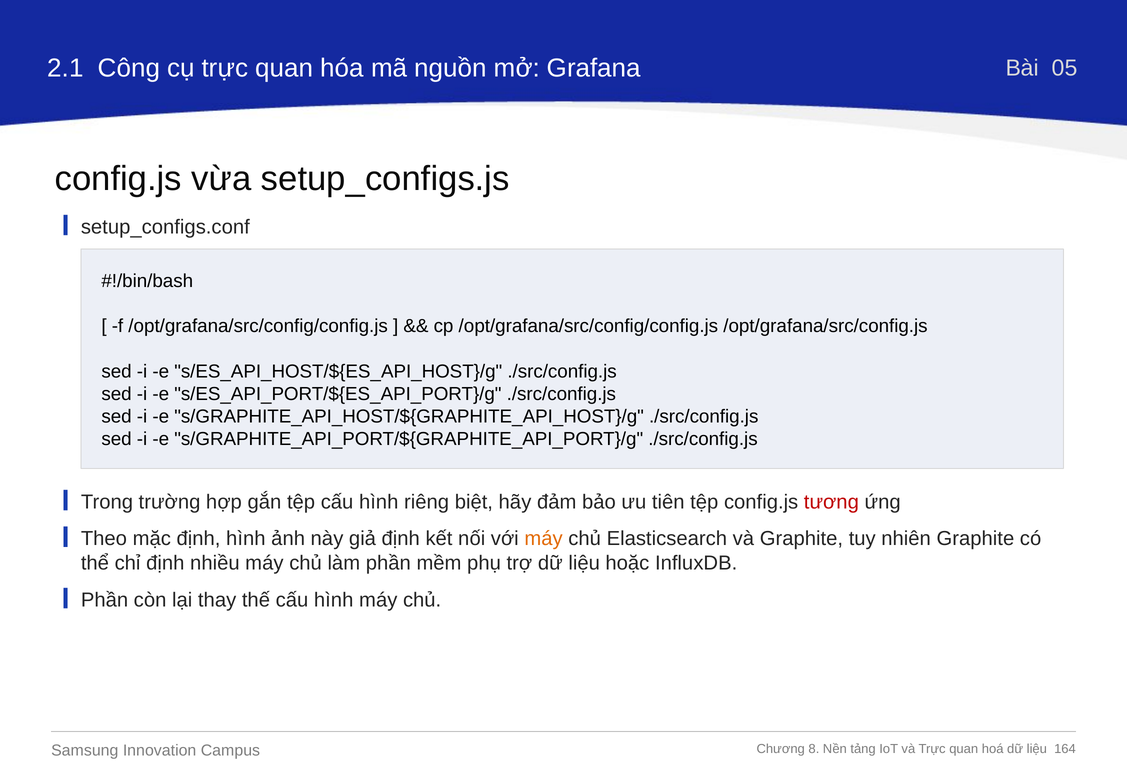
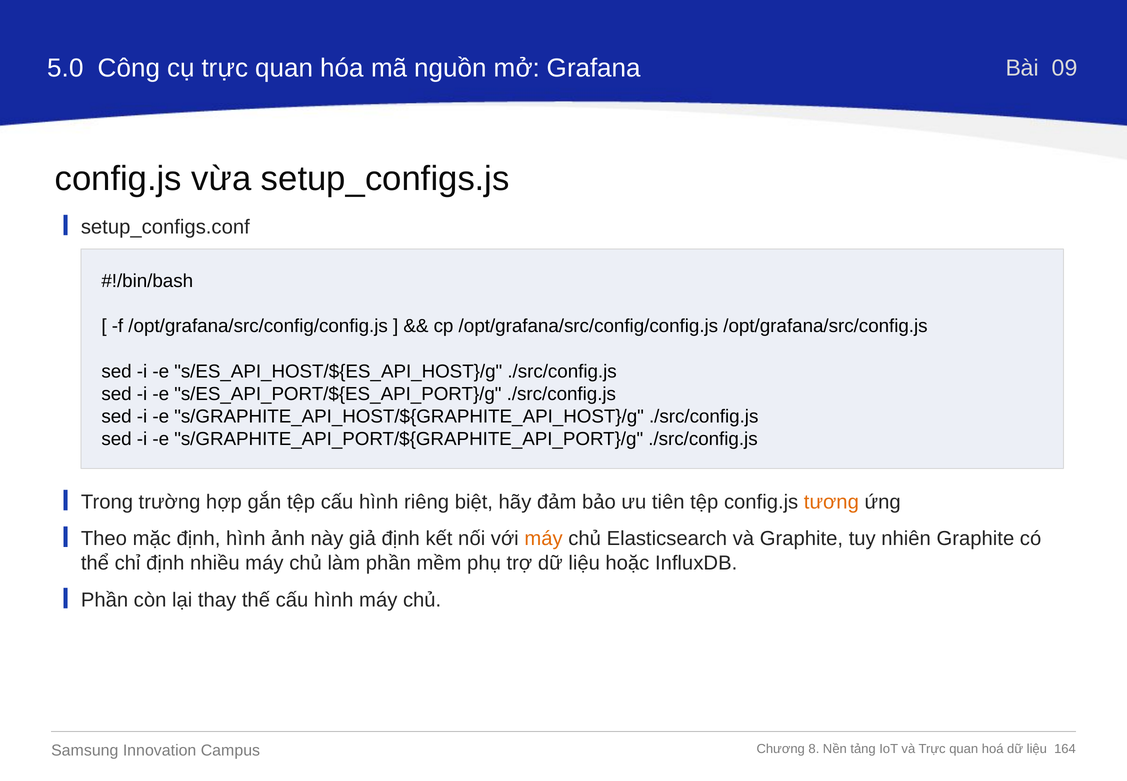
2.1: 2.1 -> 5.0 (65, 68)
05: 05 -> 09 (1065, 68)
tương colour: red -> orange (831, 502)
